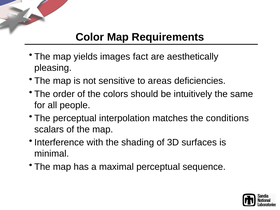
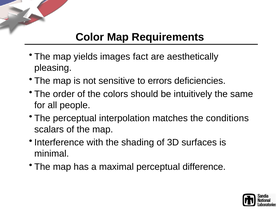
areas: areas -> errors (160, 81)
sequence: sequence -> difference (204, 167)
